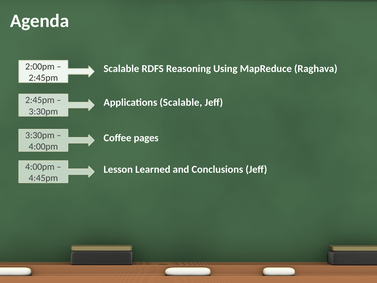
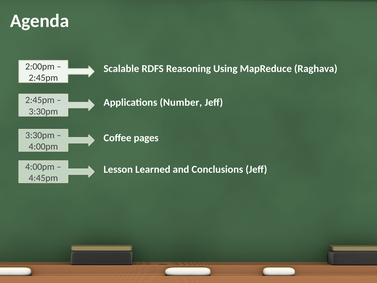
Applications Scalable: Scalable -> Number (181, 102)
